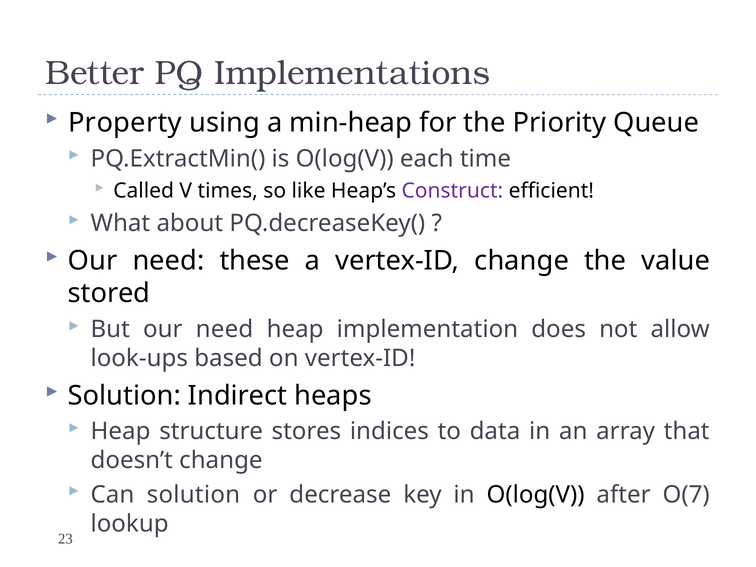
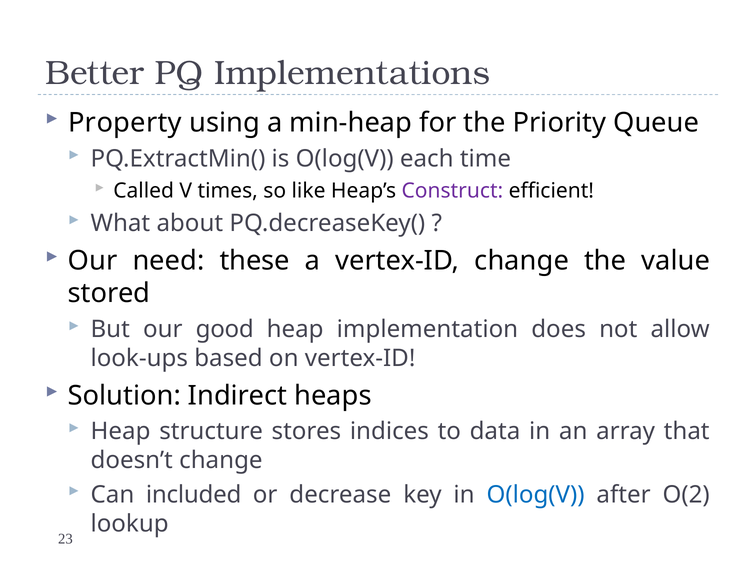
But our need: need -> good (225, 329)
Can solution: solution -> included (194, 495)
O(log(V colour: black -> blue (536, 495)
O(7: O(7 -> O(2 (686, 495)
